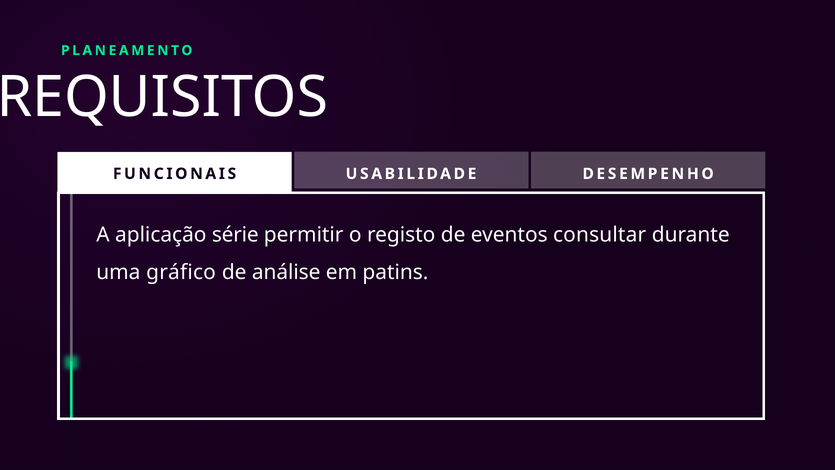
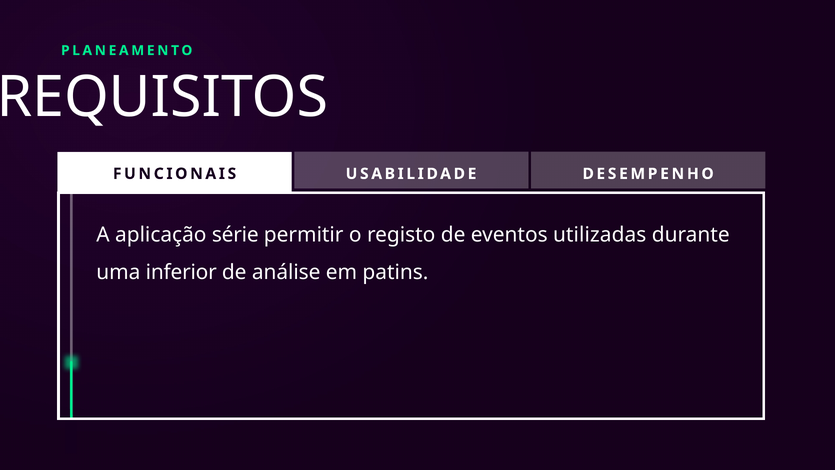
consultar: consultar -> utilizadas (600, 235)
gráfico: gráfico -> inferior (181, 272)
